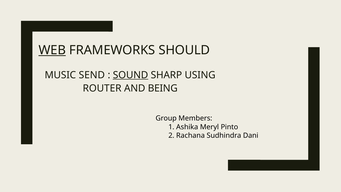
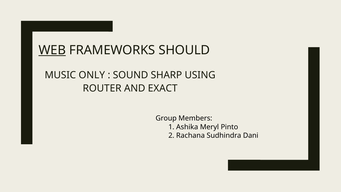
SEND: SEND -> ONLY (92, 75)
SOUND underline: present -> none (131, 75)
BEING: BEING -> EXACT (163, 88)
